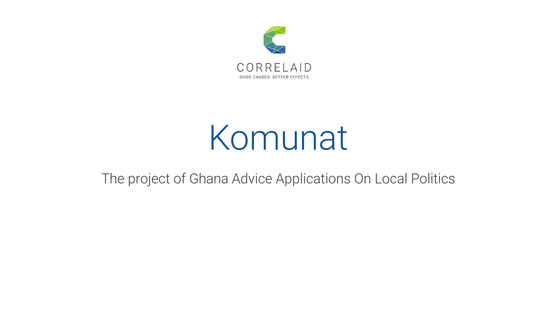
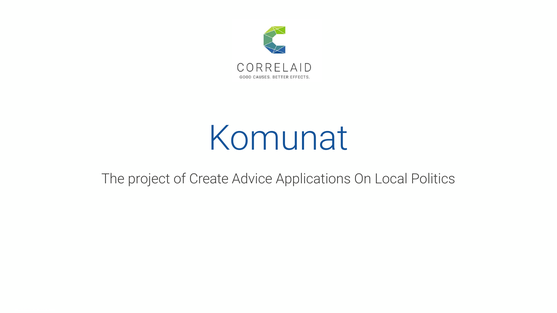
Ghana: Ghana -> Create (209, 179)
